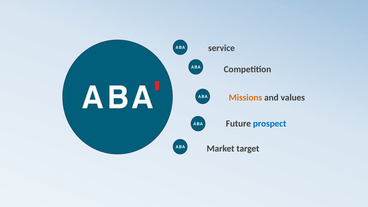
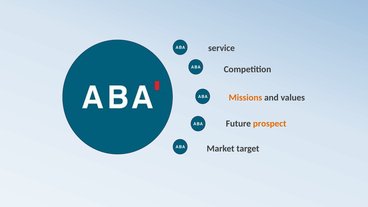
prospect colour: blue -> orange (270, 124)
